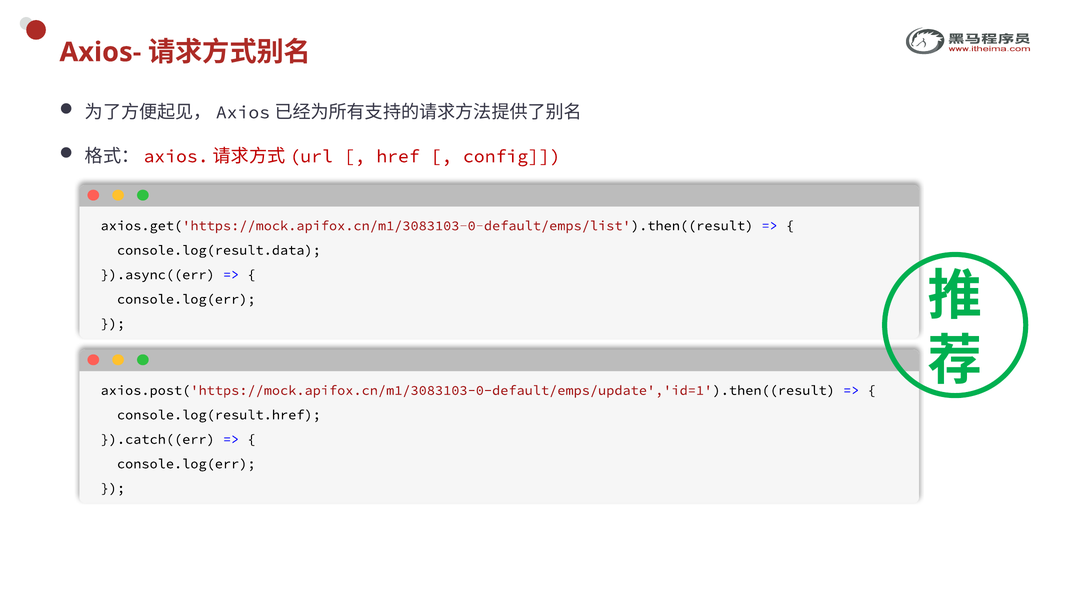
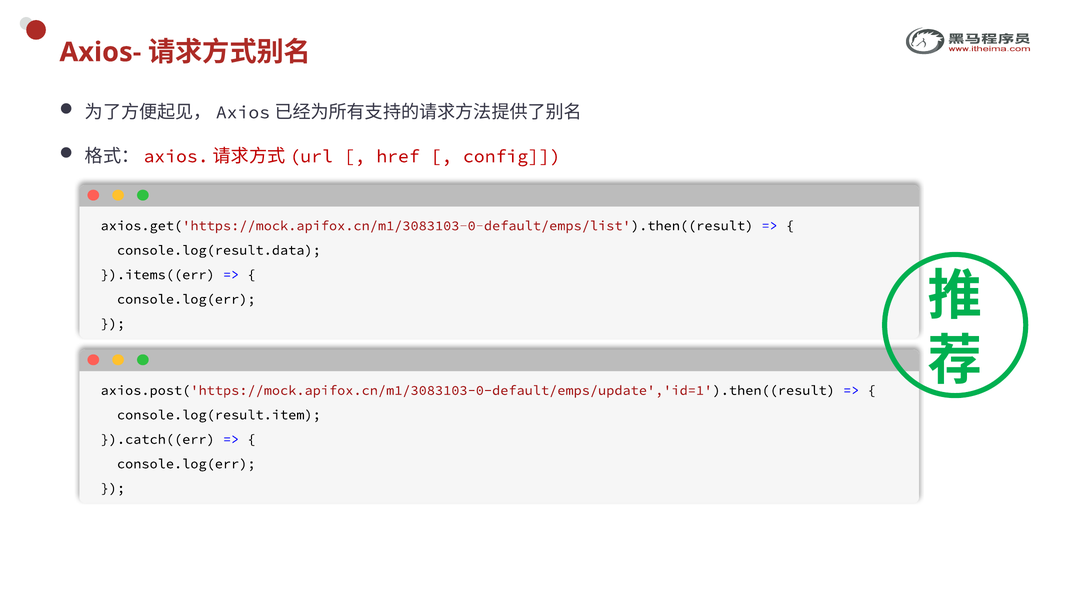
}).async((err: }).async((err -> }).items((err (158, 275)
console.log(result.href: console.log(result.href -> console.log(result.item (219, 415)
